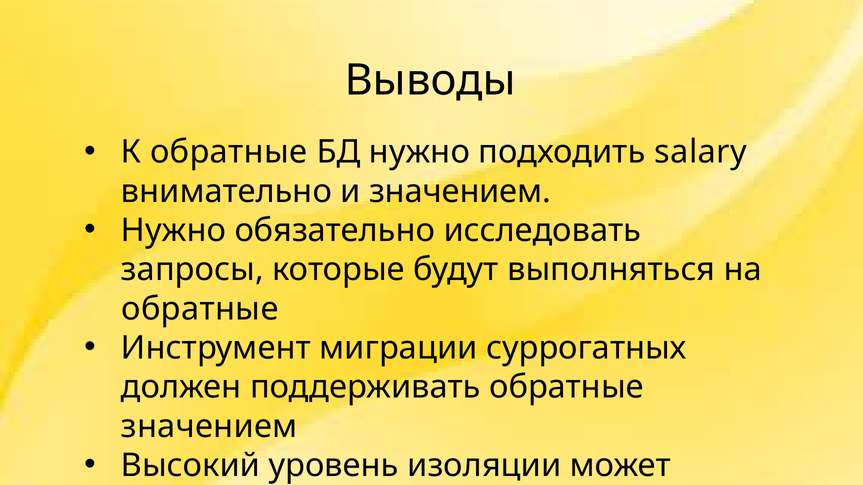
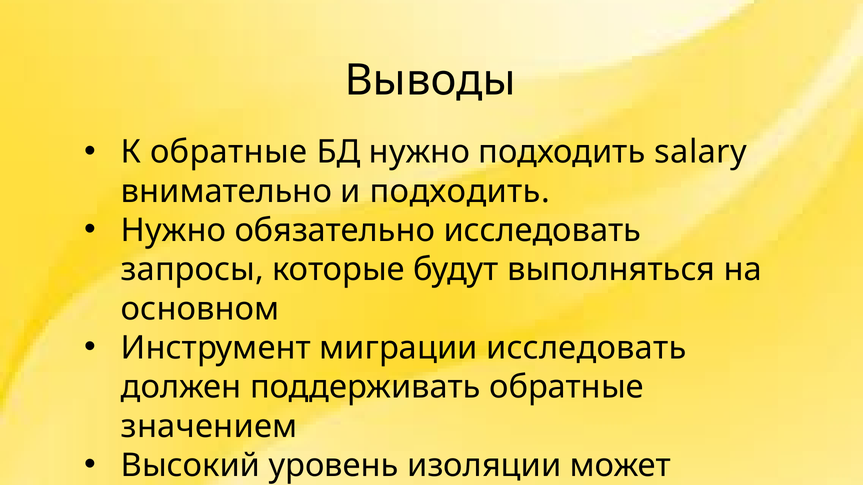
и значением: значением -> подходить (460, 191)
обратные: обратные -> основном (200, 309)
миграции суррогатных: суррогатных -> исследовать (586, 348)
